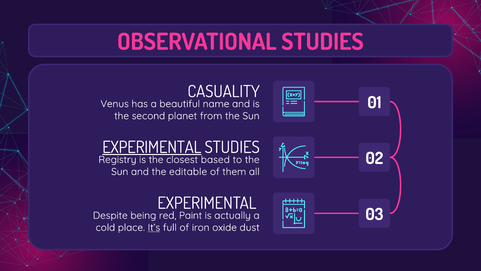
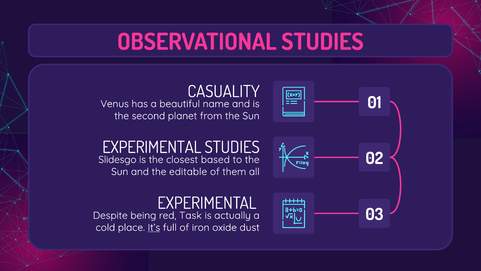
EXPERIMENTAL underline: present -> none (152, 147)
Registry: Registry -> Slidesgo (117, 159)
Paint: Paint -> Task (190, 215)
